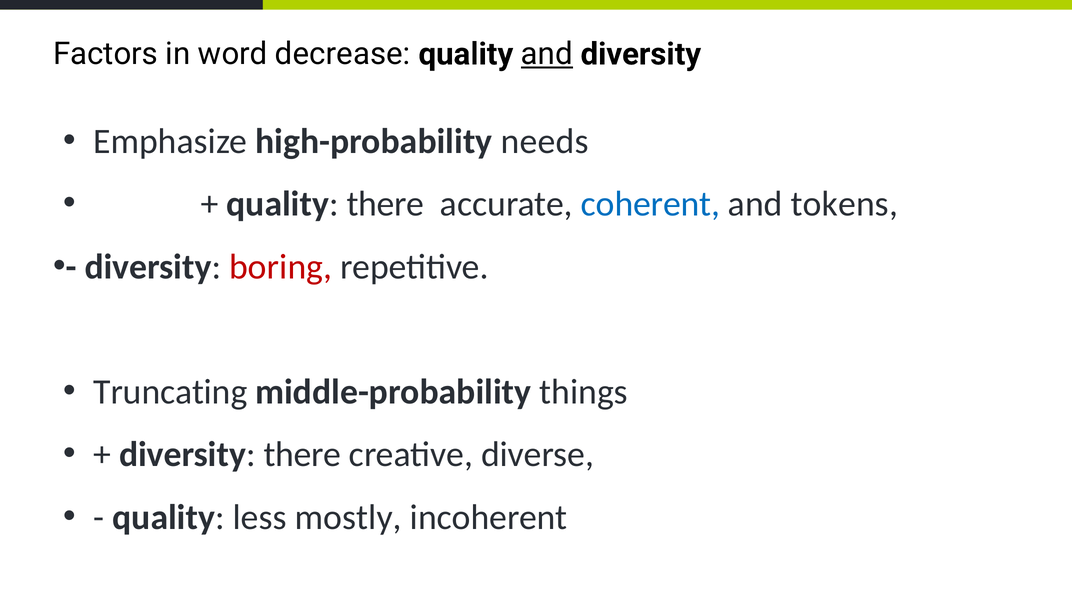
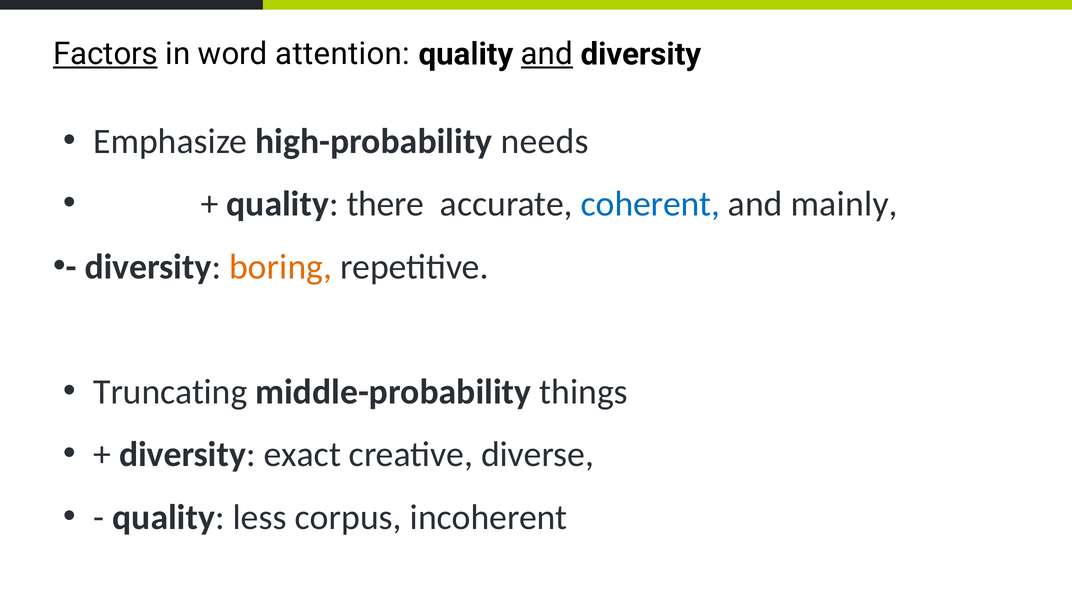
Factors underline: none -> present (105, 54)
decrease: decrease -> attention (343, 54)
tokens: tokens -> mainly (844, 204)
boring colour: red -> orange (281, 267)
diversity there: there -> exact (302, 455)
mostly: mostly -> corpus (348, 517)
